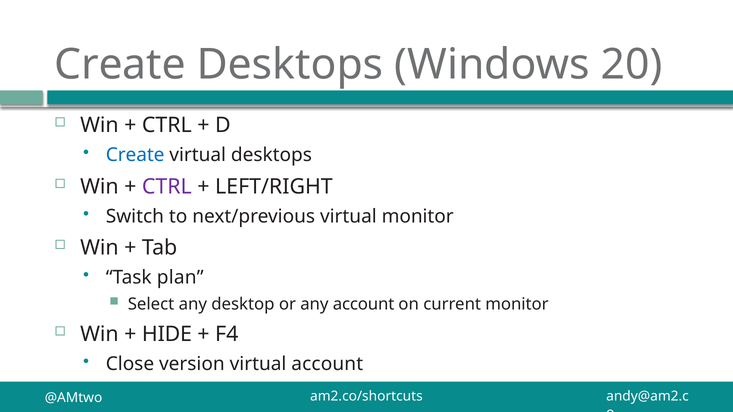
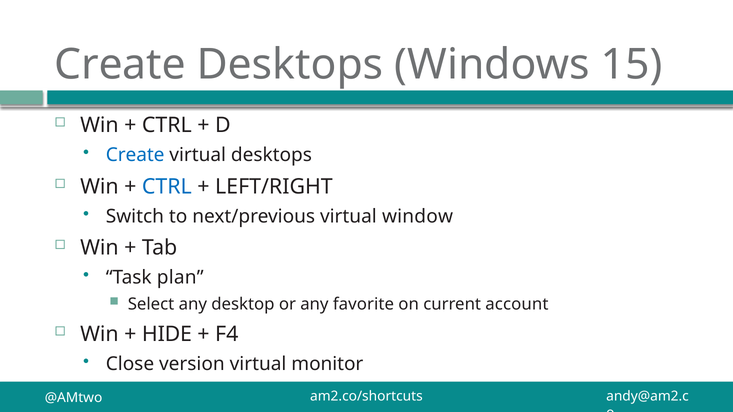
20: 20 -> 15 (632, 65)
CTRL colour: purple -> blue (167, 187)
virtual monitor: monitor -> window (418, 216)
any account: account -> favorite (363, 304)
current monitor: monitor -> account (517, 304)
virtual account: account -> monitor (327, 364)
